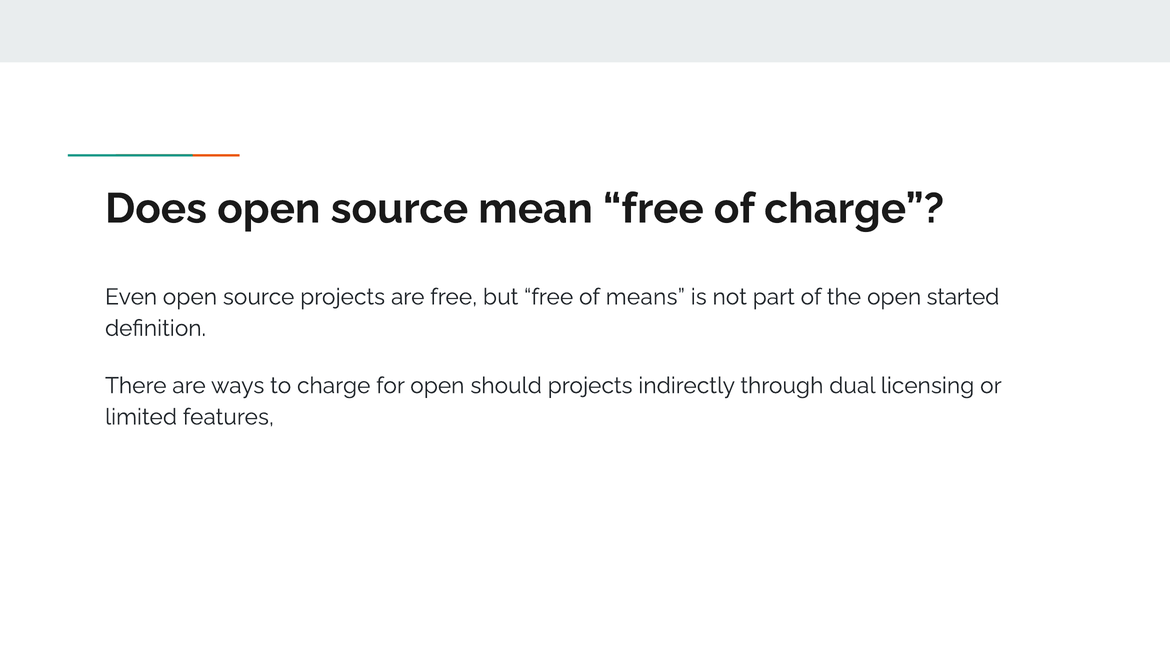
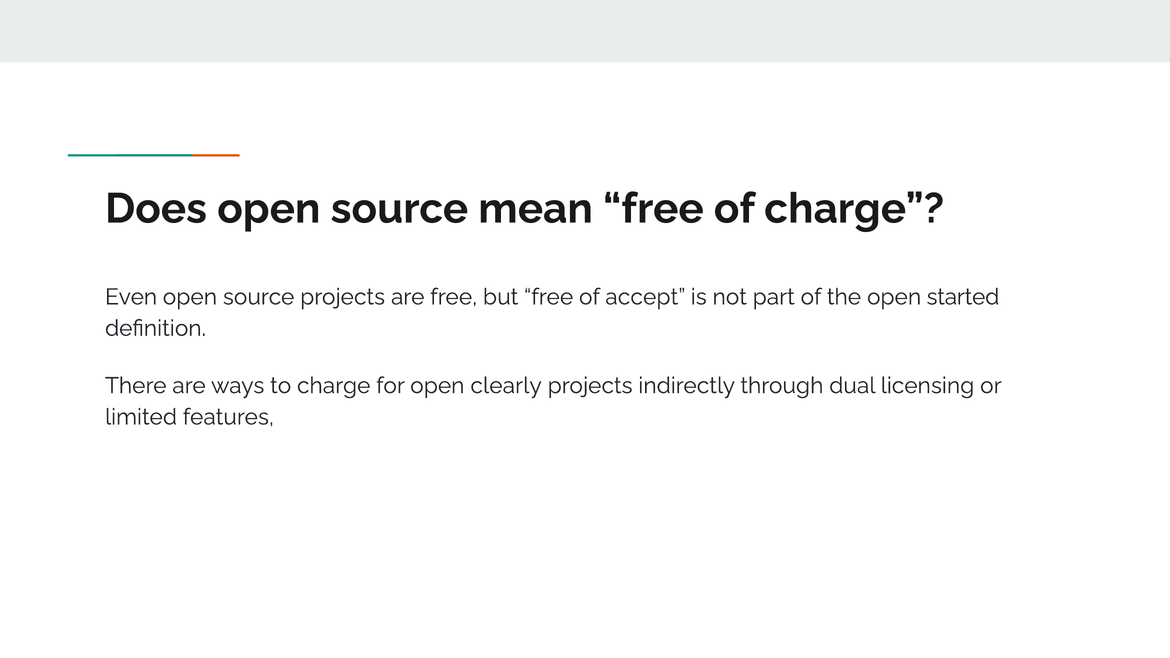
means: means -> accept (645, 297)
should: should -> clearly (506, 386)
